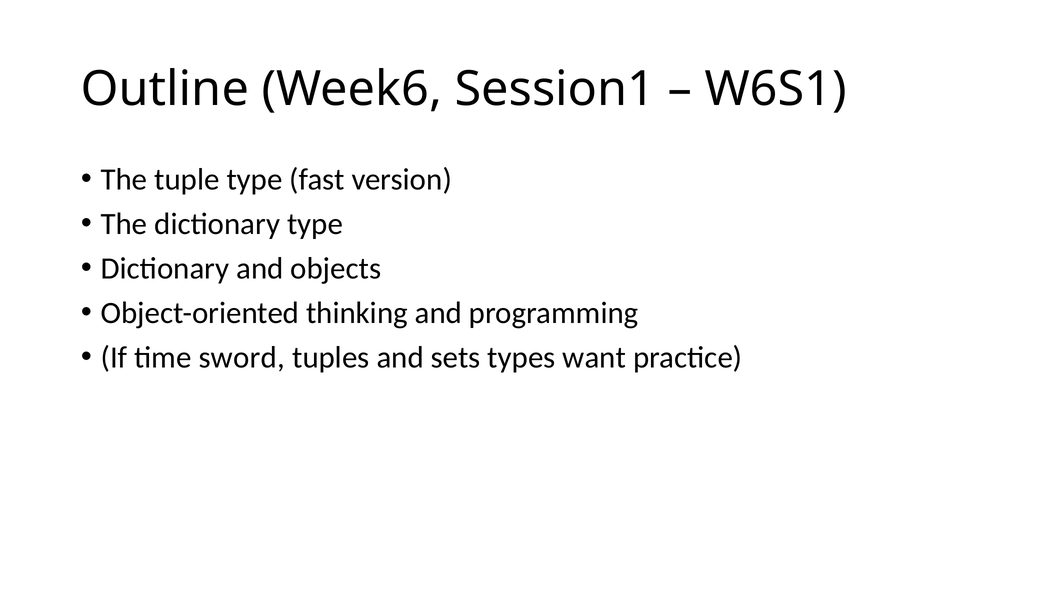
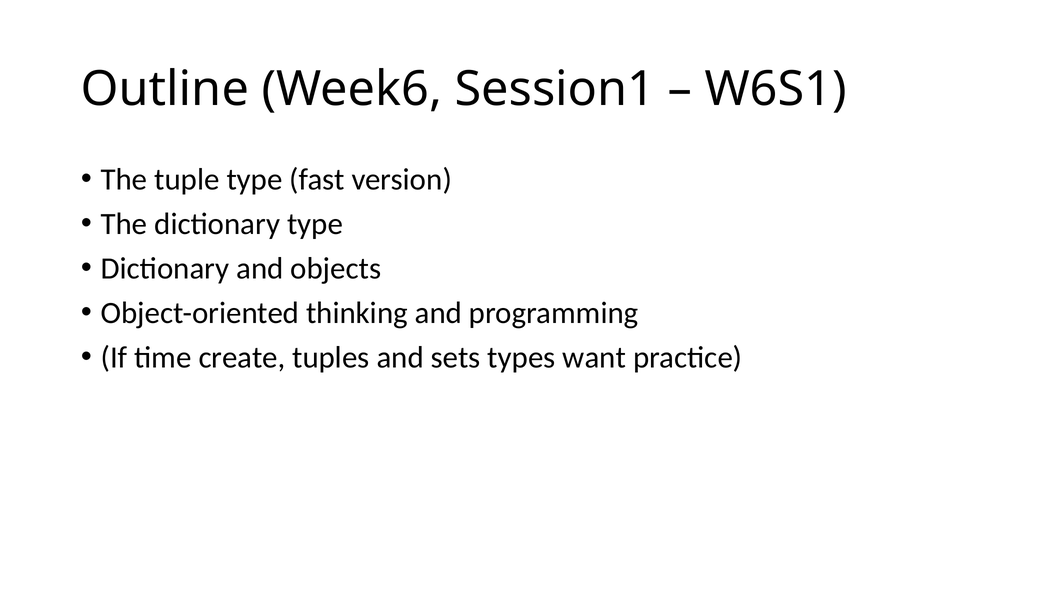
sword: sword -> create (242, 357)
